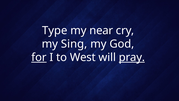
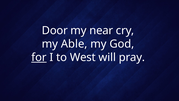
Type: Type -> Door (55, 30)
Sing: Sing -> Able (74, 44)
pray underline: present -> none (132, 57)
